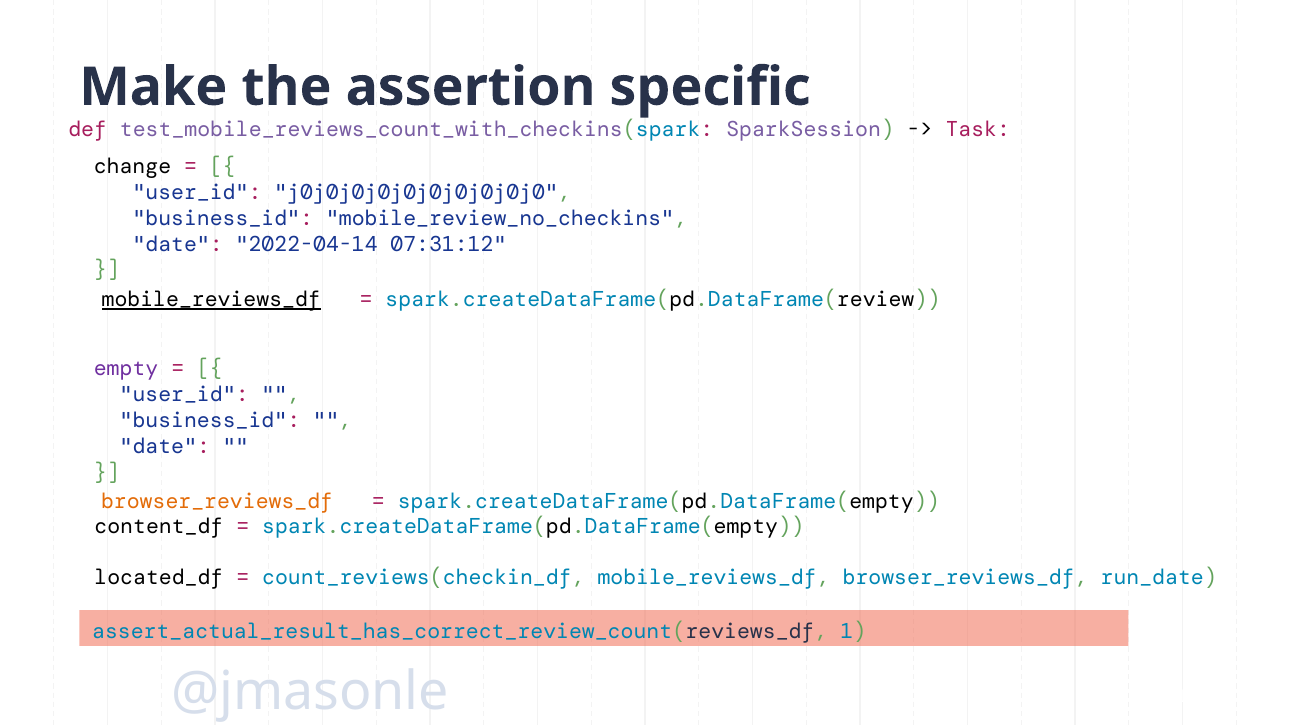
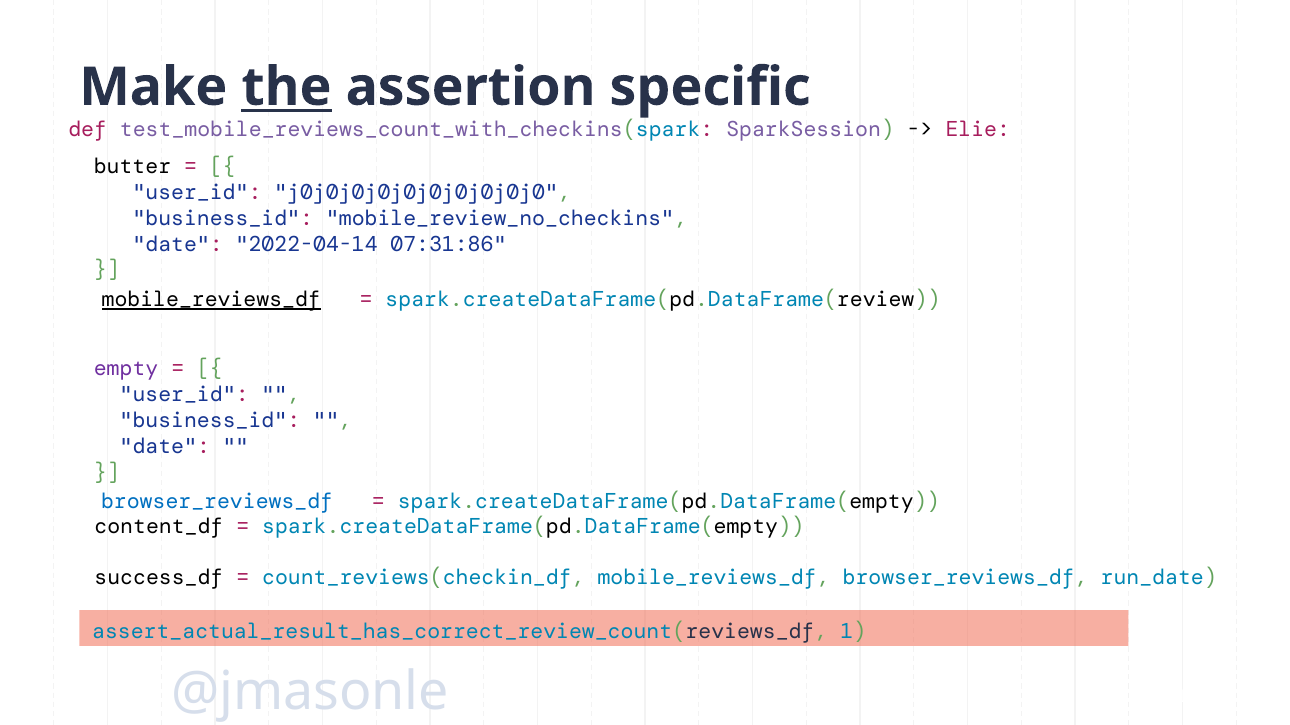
the underline: none -> present (286, 87)
Task: Task -> Elie (978, 130)
change: change -> butter (132, 167)
07:31:12: 07:31:12 -> 07:31:86 (448, 244)
browser_reviews_df colour: orange -> blue (217, 501)
located_df: located_df -> success_df (159, 578)
